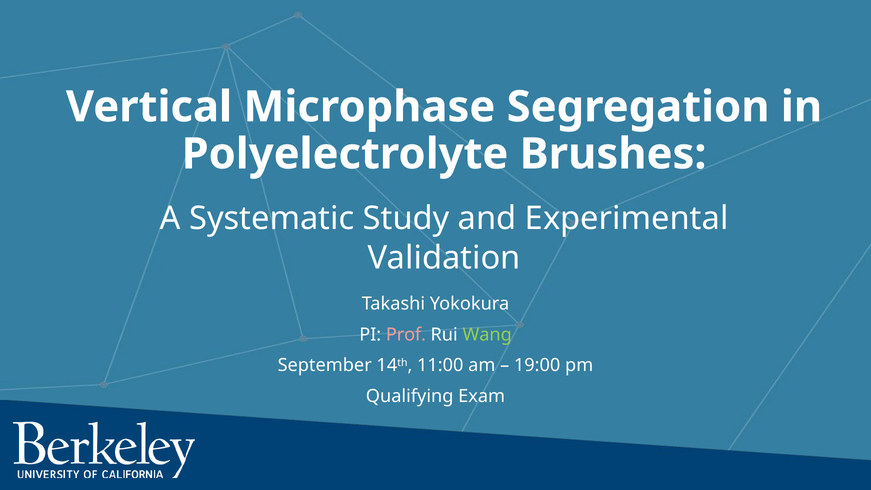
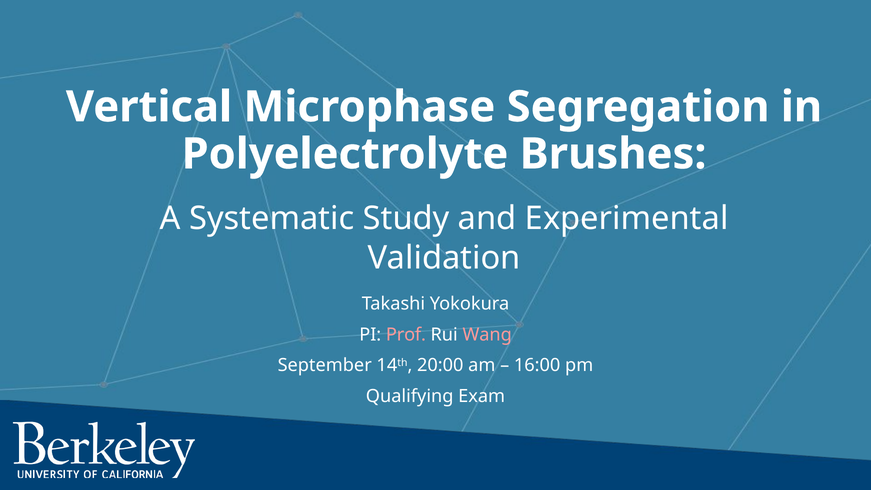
Wang colour: light green -> pink (487, 335)
11:00: 11:00 -> 20:00 (440, 365)
19:00: 19:00 -> 16:00 (537, 365)
